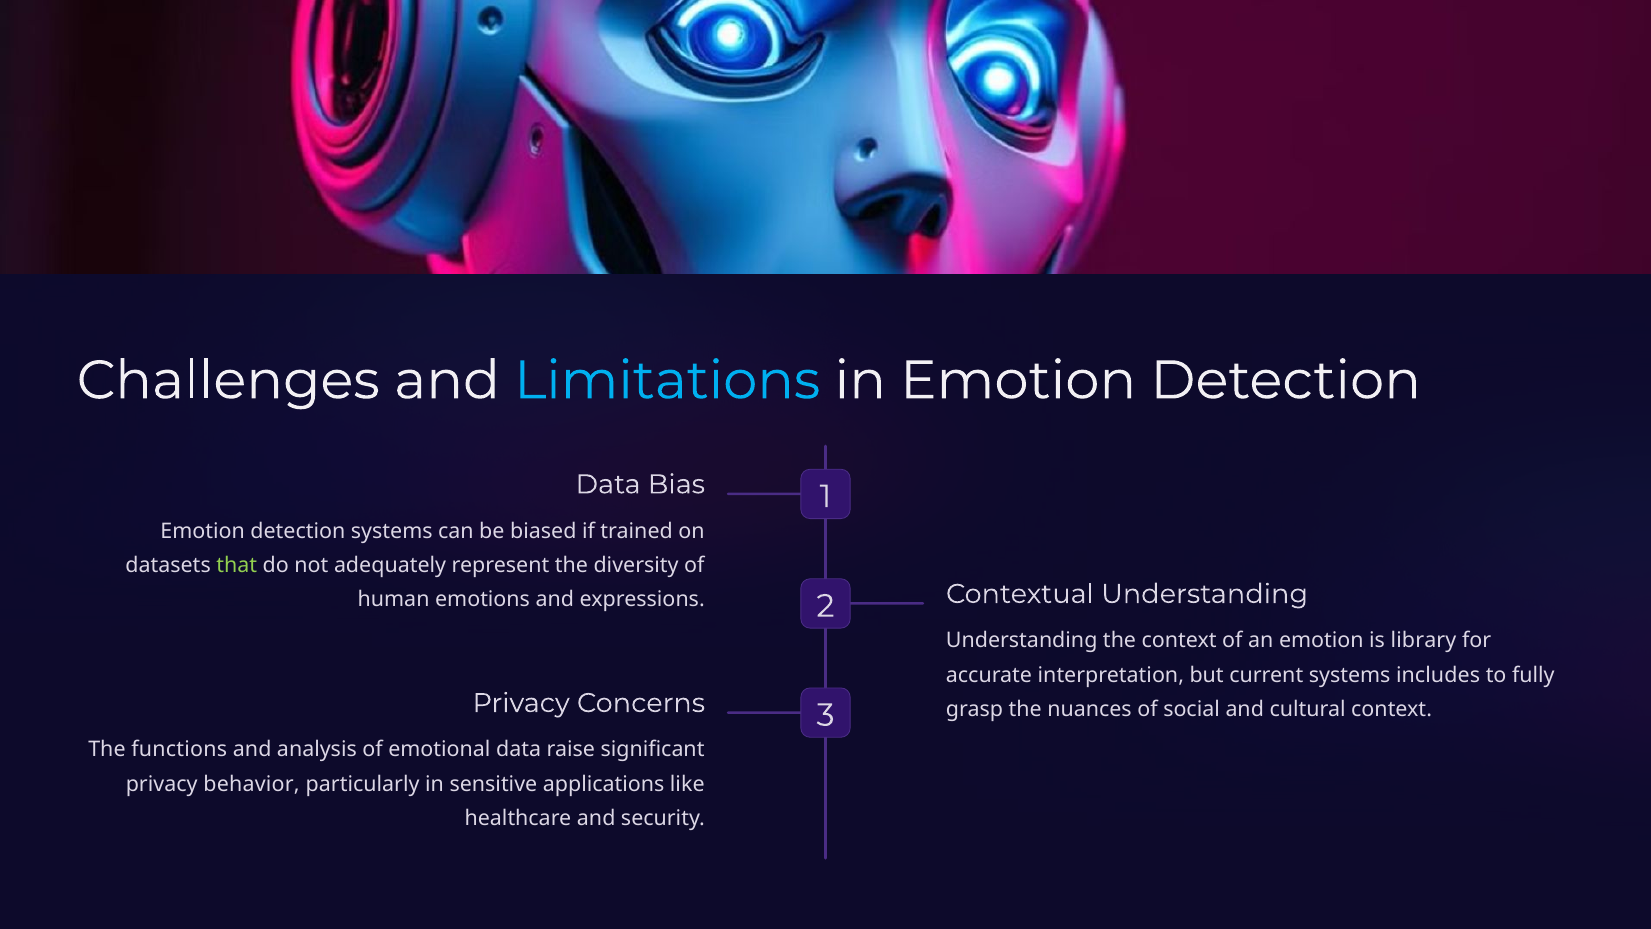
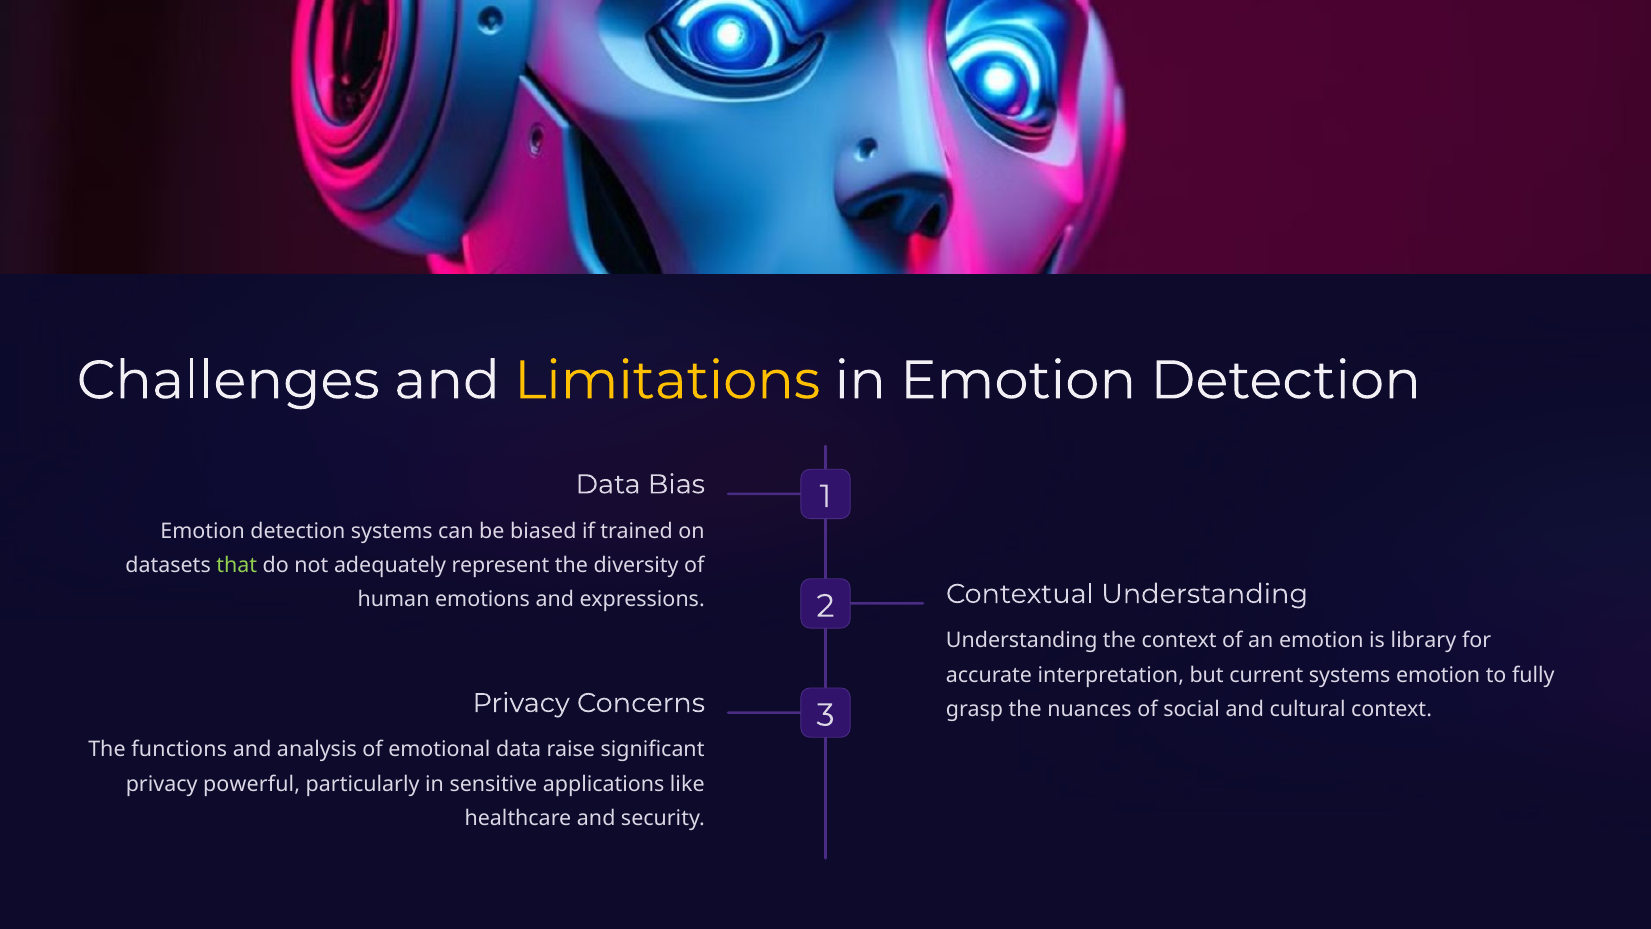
Limitations colour: light blue -> yellow (667, 380)
systems includes: includes -> emotion (1438, 675)
behavior: behavior -> powerful (252, 784)
